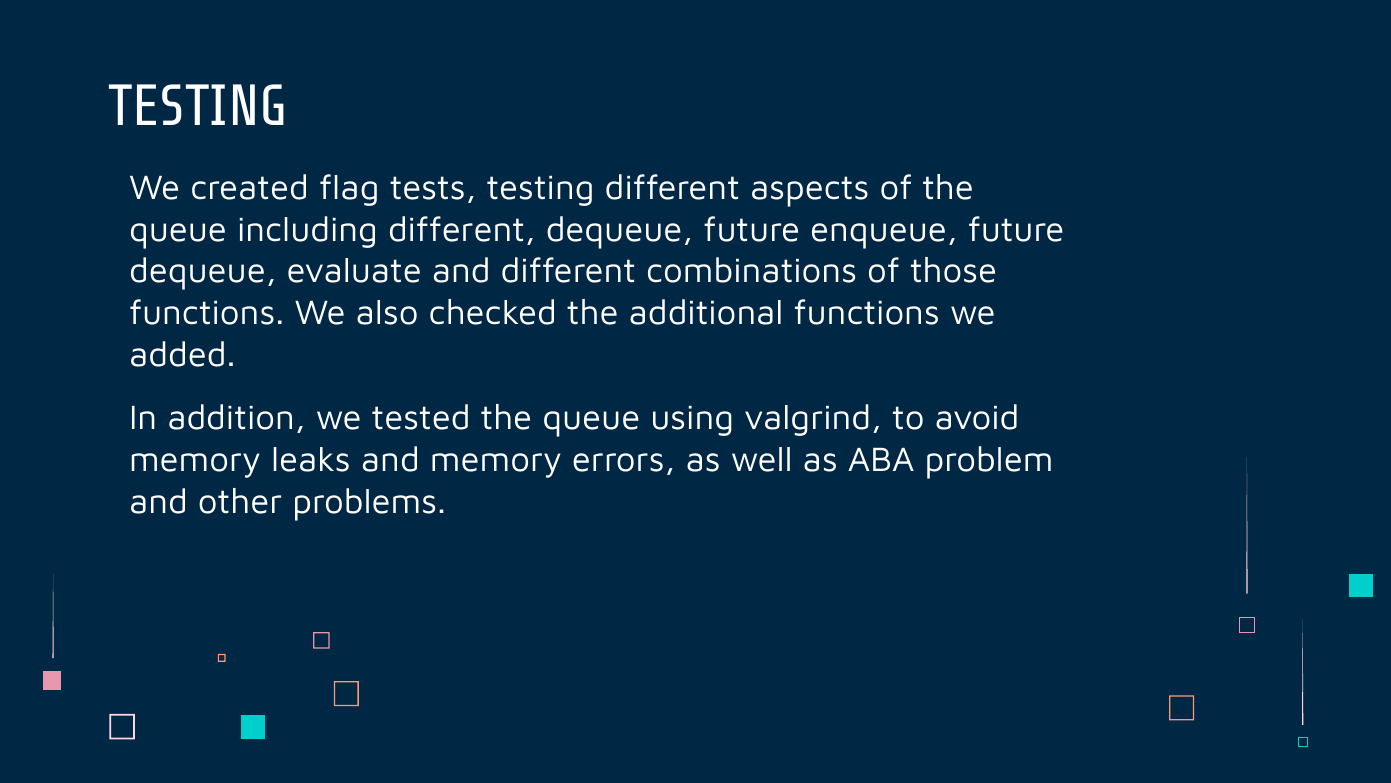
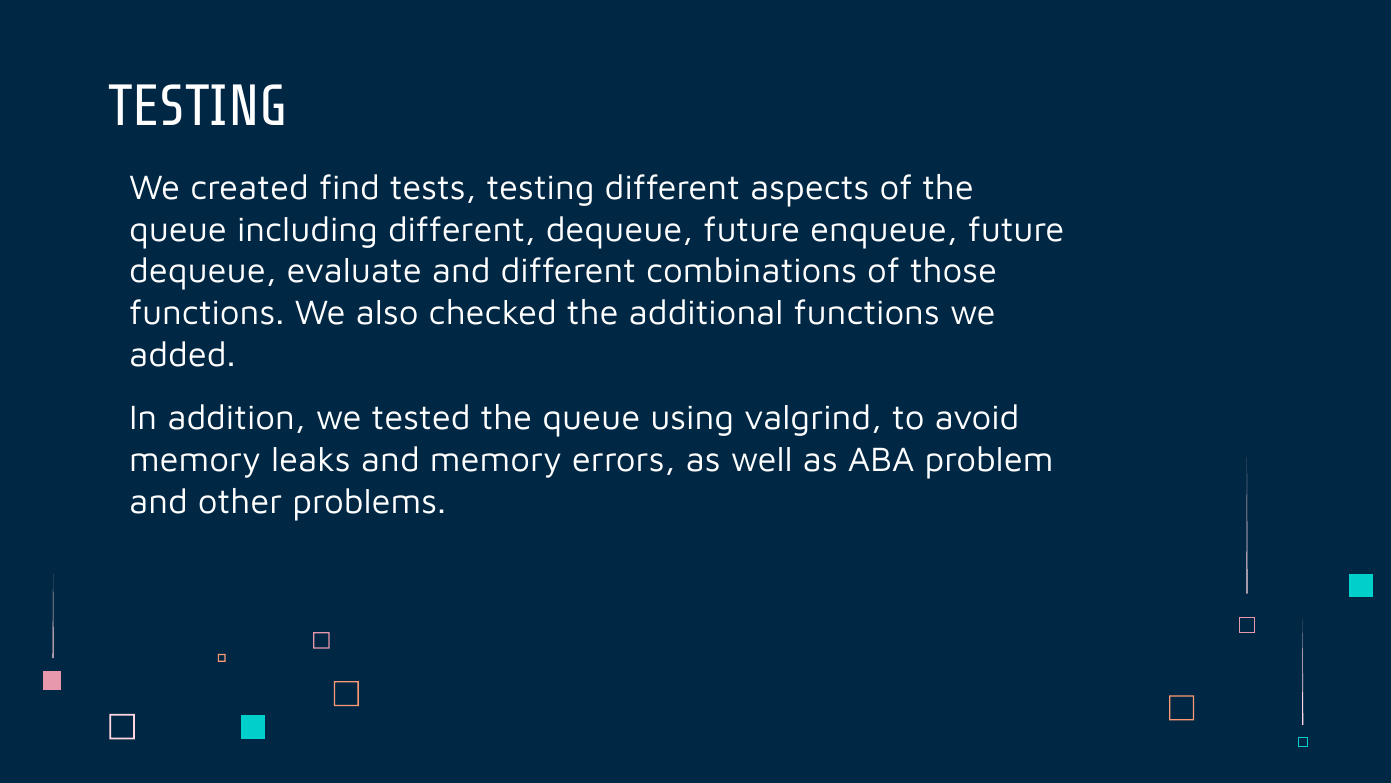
flag: flag -> find (349, 188)
